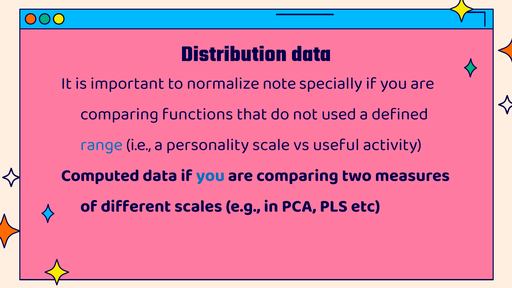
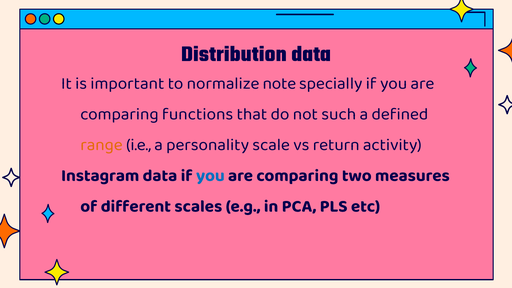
used: used -> such (339, 114)
range colour: blue -> orange (101, 145)
useful: useful -> return (336, 145)
Computed: Computed -> Instagram (100, 175)
